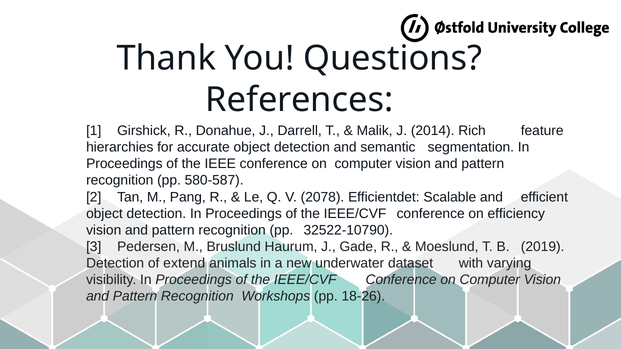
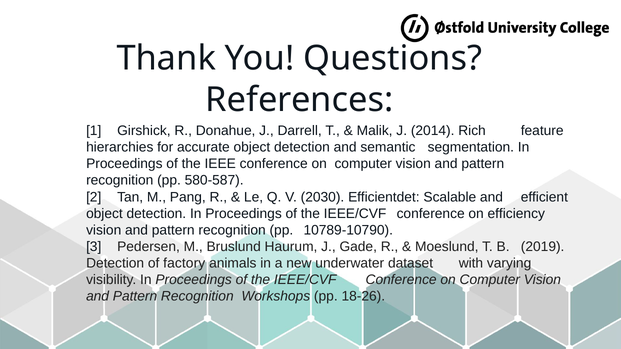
2078: 2078 -> 2030 (322, 197)
32522-10790: 32522-10790 -> 10789-10790 (348, 230)
extend: extend -> factory (184, 263)
